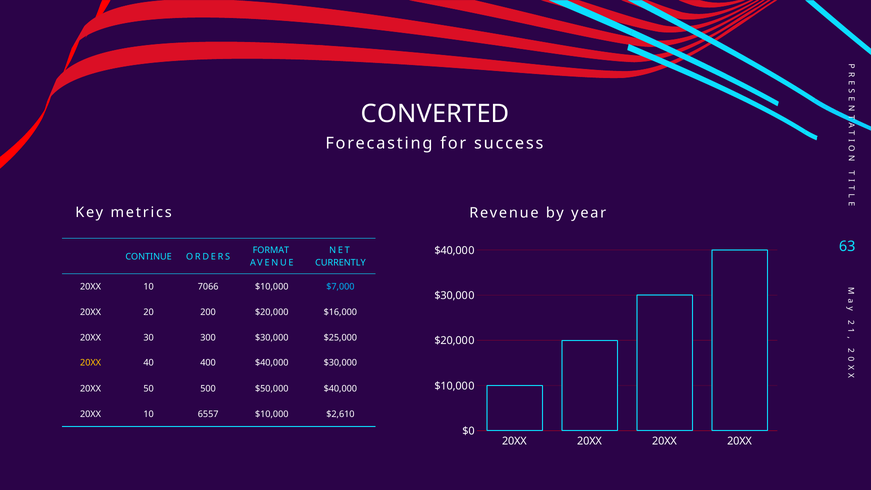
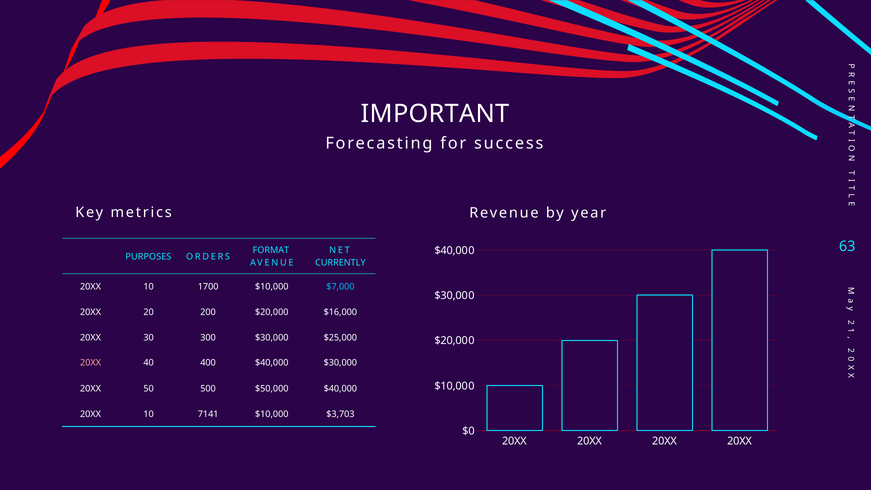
CONVERTED: CONVERTED -> IMPORTANT (435, 114)
CONTINUE: CONTINUE -> PURPOSES (148, 256)
7066: 7066 -> 1700 (208, 287)
20XX colour: yellow -> pink (91, 363)
6557: 6557 -> 7141 (208, 414)
$2,610: $2,610 -> $3,703 (340, 414)
